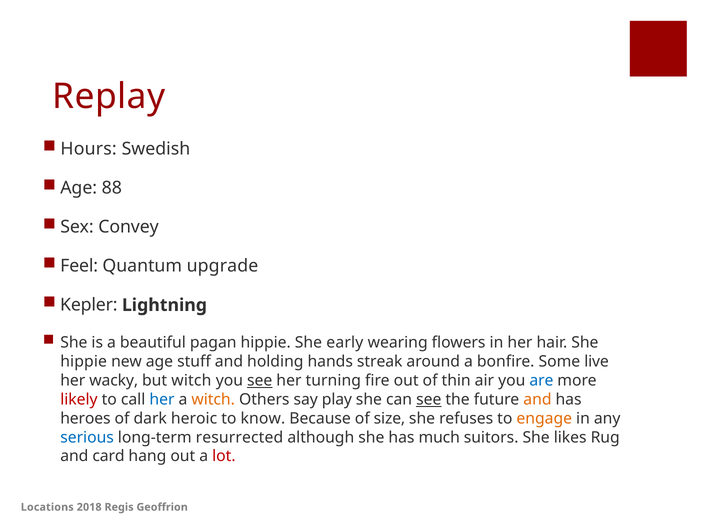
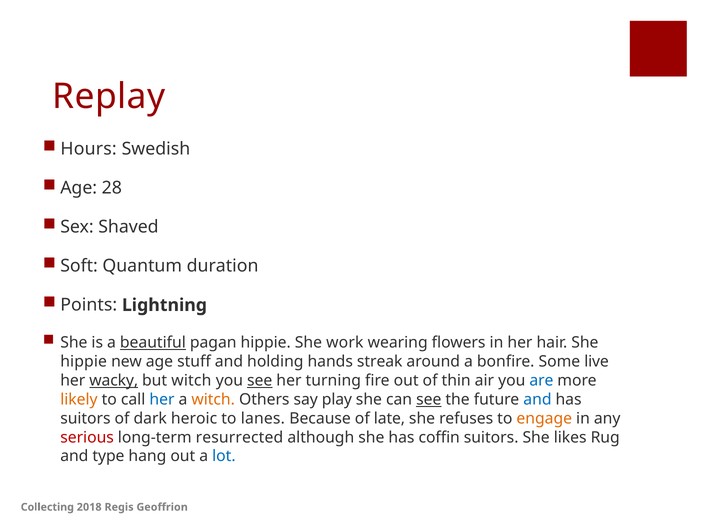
88: 88 -> 28 (112, 188)
Convey: Convey -> Shaved (128, 227)
Feel: Feel -> Soft (79, 266)
upgrade: upgrade -> duration (223, 266)
Kepler: Kepler -> Points (89, 305)
beautiful underline: none -> present (153, 343)
early: early -> work (345, 343)
wacky underline: none -> present (114, 380)
likely colour: red -> orange (79, 399)
and colour: orange -> blue (537, 399)
heroes: heroes -> suitors (85, 418)
know: know -> lanes (263, 418)
size: size -> late (389, 418)
serious colour: blue -> red (87, 437)
much: much -> coffin (439, 437)
card: card -> type (108, 456)
lot colour: red -> blue (224, 456)
Locations: Locations -> Collecting (47, 507)
